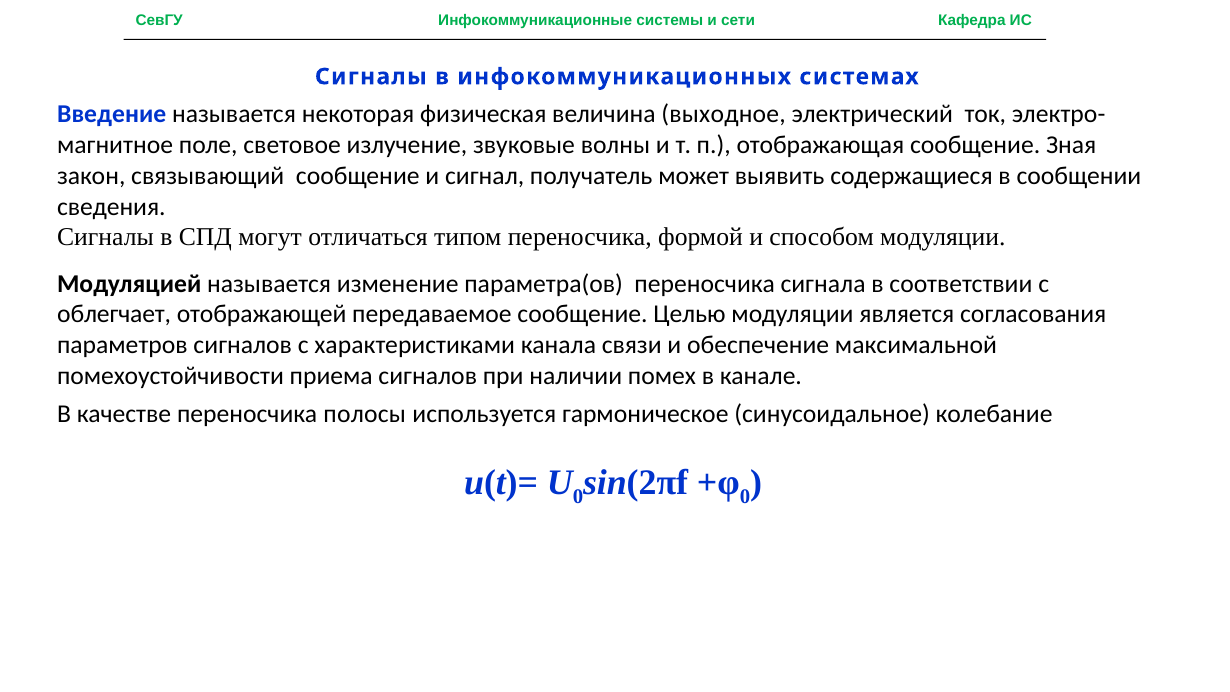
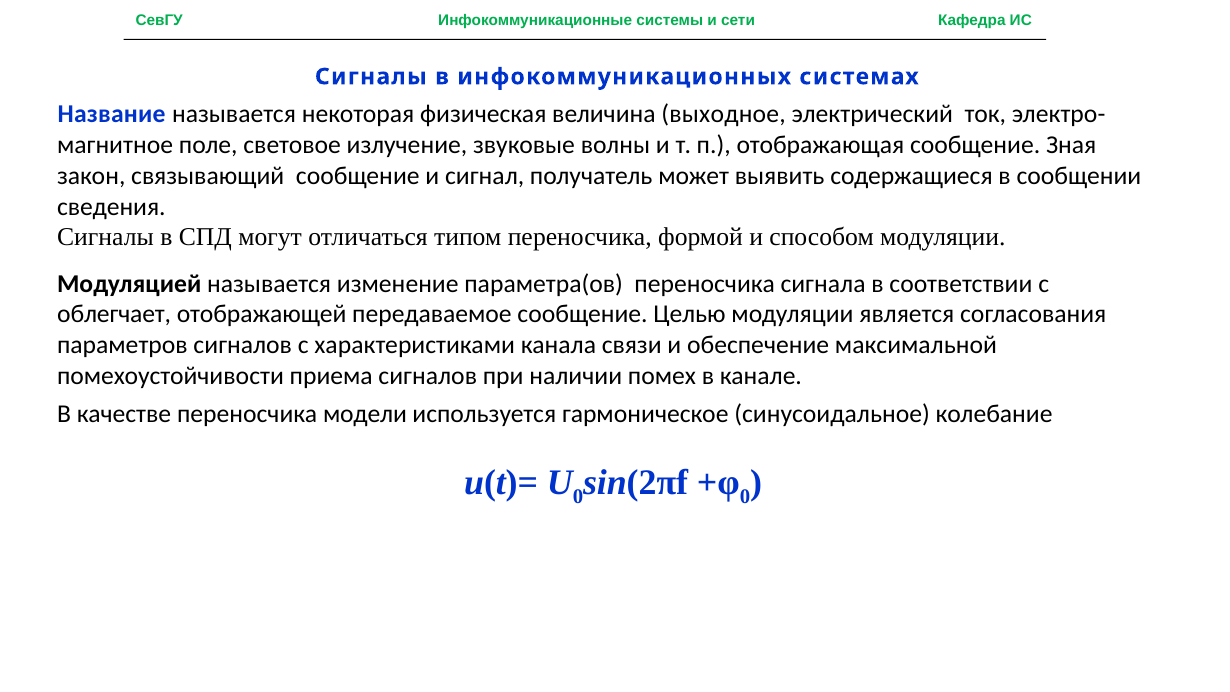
Введение: Введение -> Название (112, 114)
полосы: полосы -> модели (365, 414)
